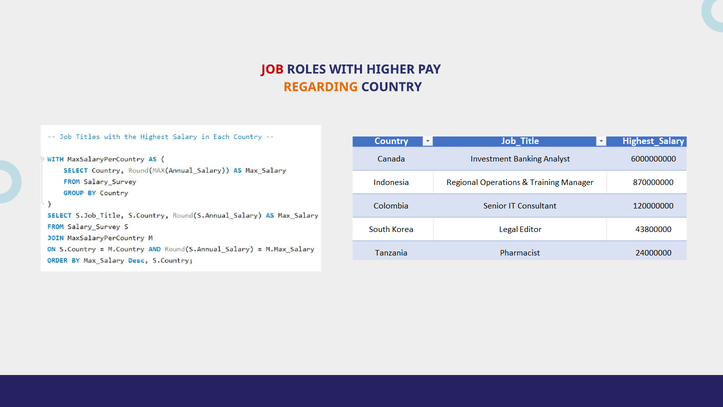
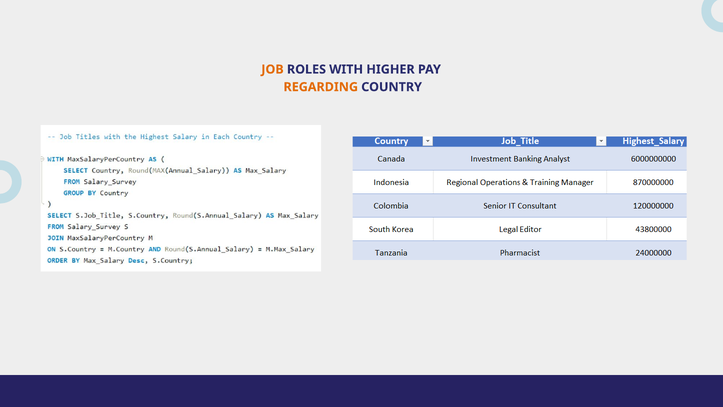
JOB colour: red -> orange (273, 69)
